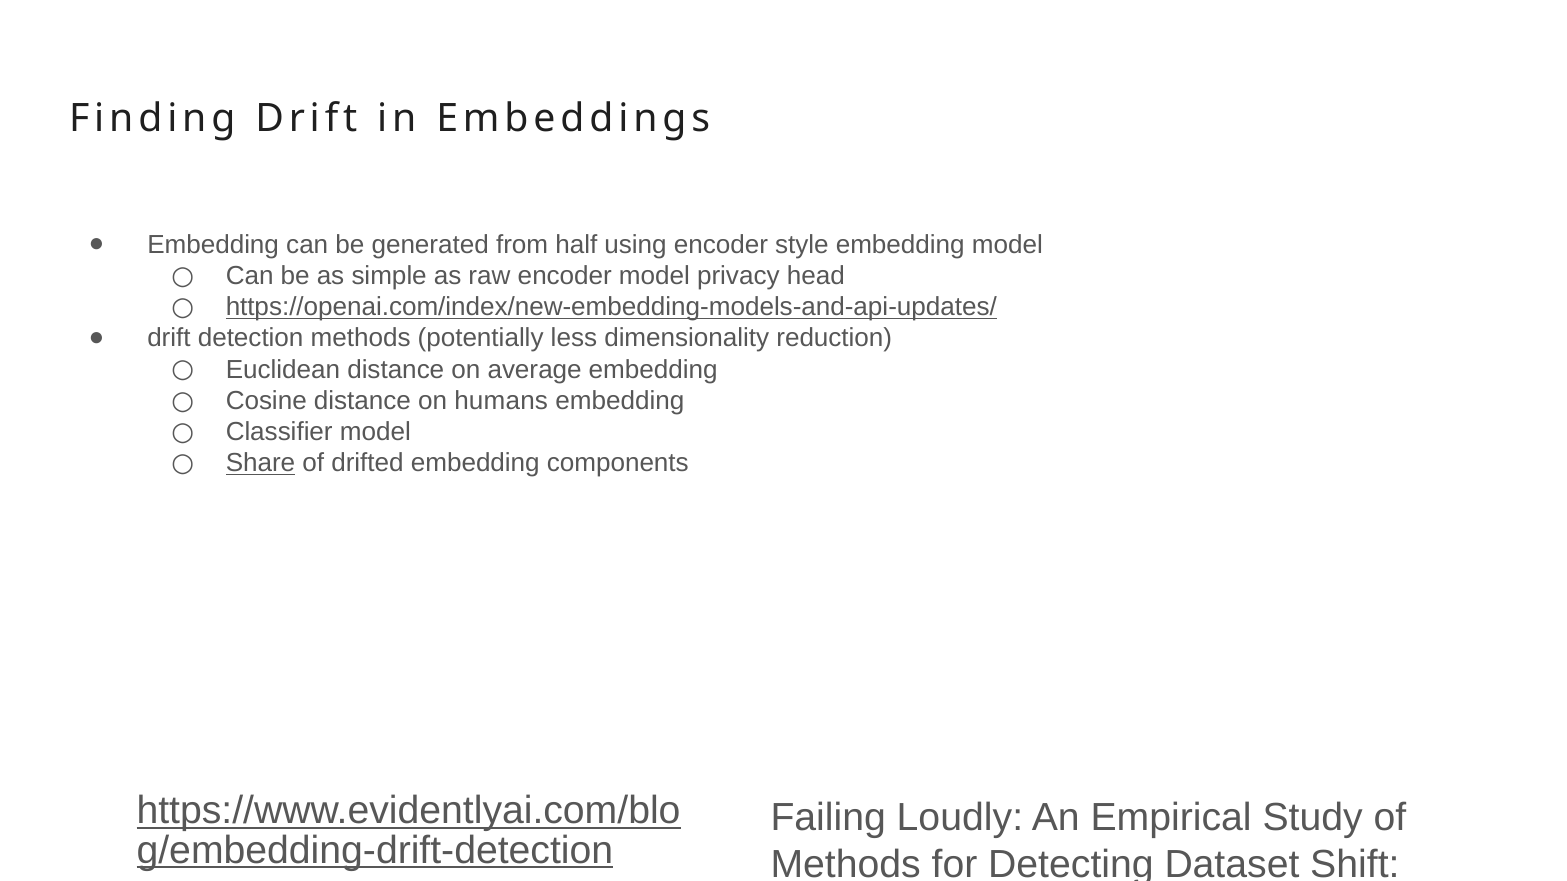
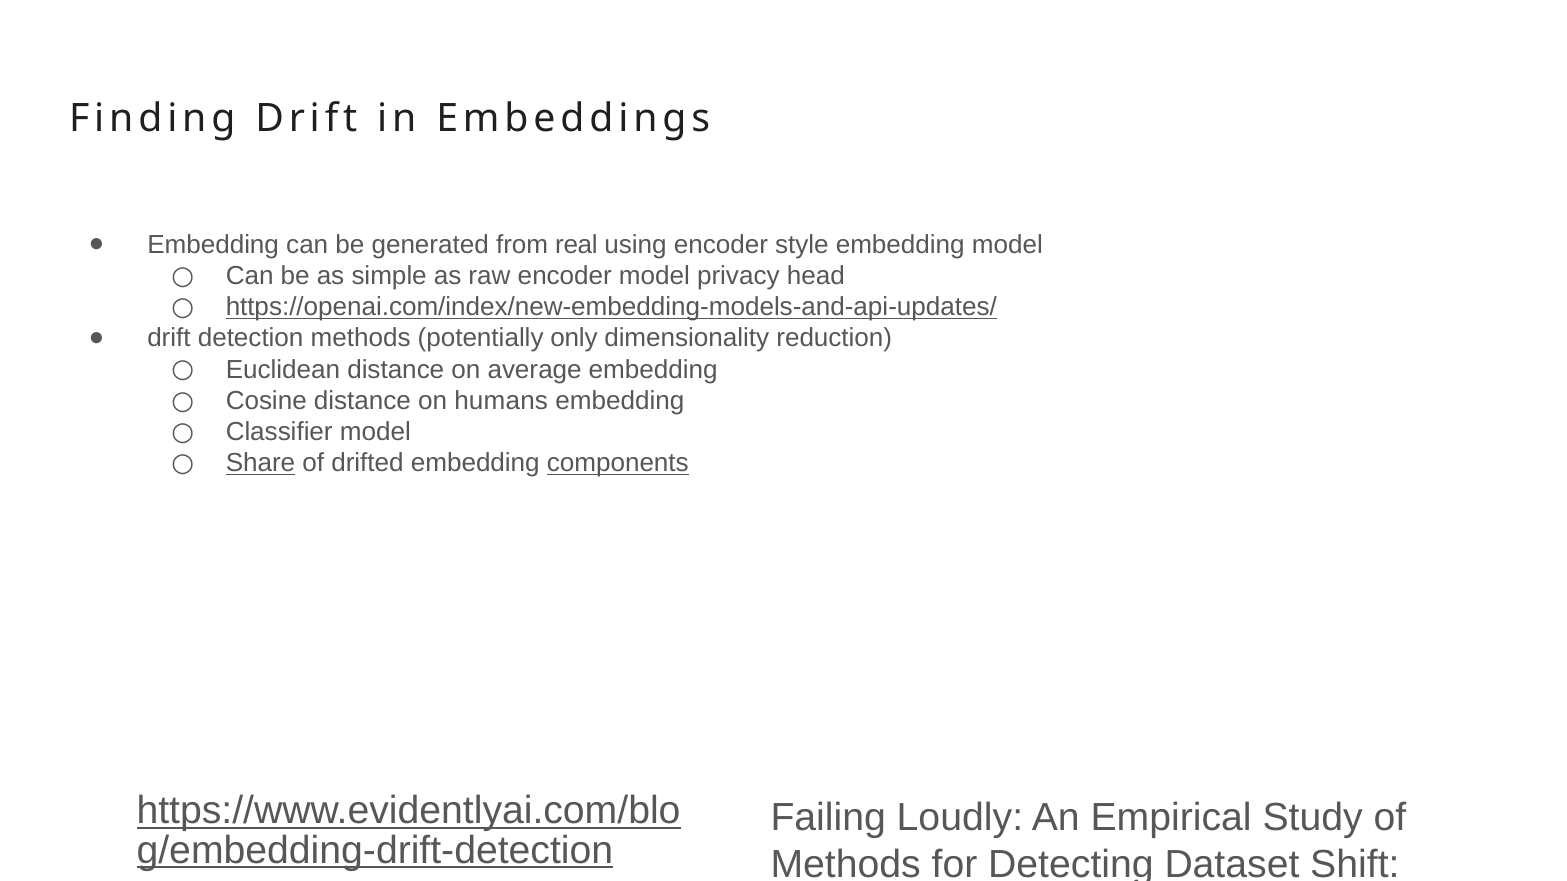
half: half -> real (576, 245)
less: less -> only (574, 338)
components underline: none -> present (618, 464)
